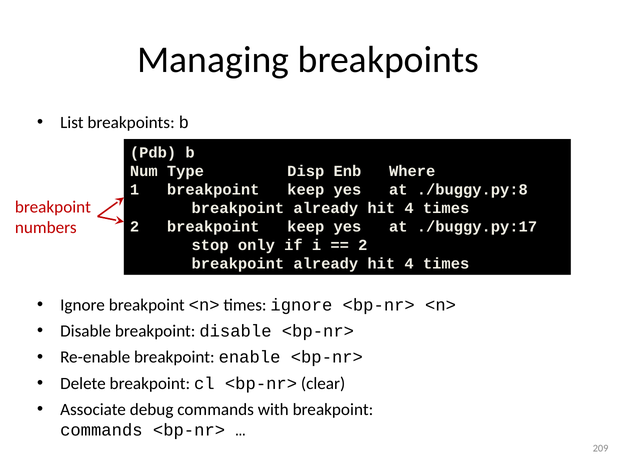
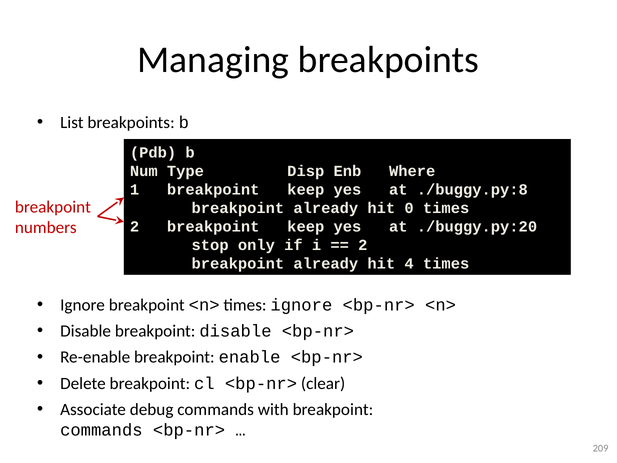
4: 4 -> 0 (409, 208)
./buggy.py:17: ./buggy.py:17 -> ./buggy.py:20 (477, 226)
